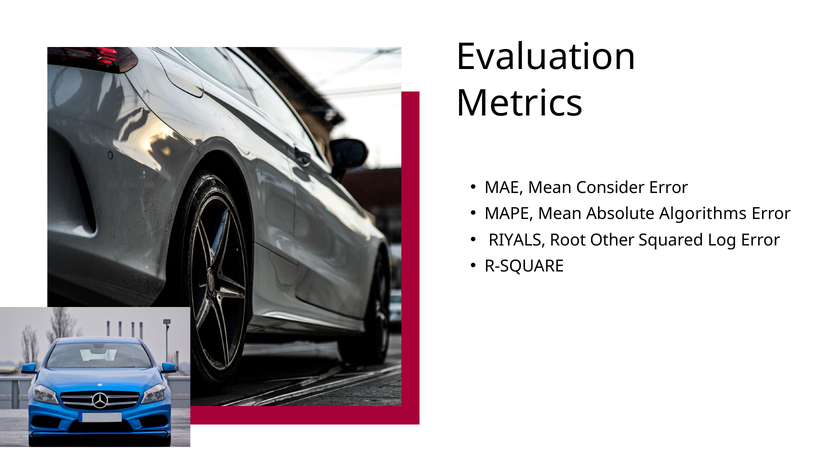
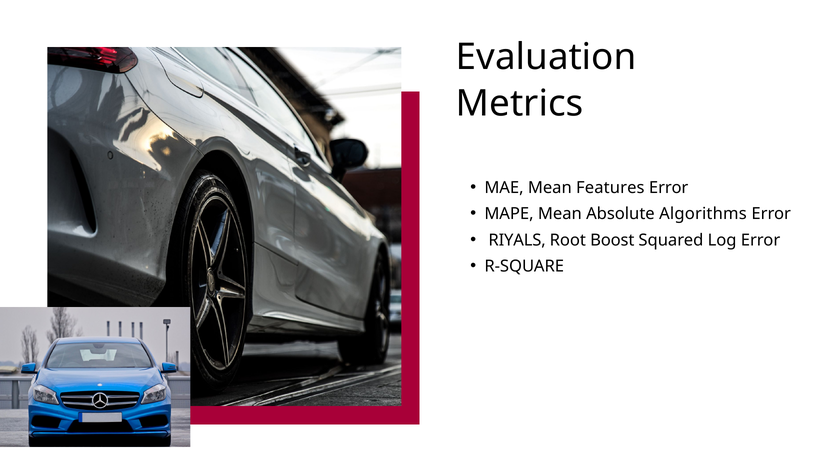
Consider: Consider -> Features (610, 188)
Other: Other -> Boost (612, 240)
